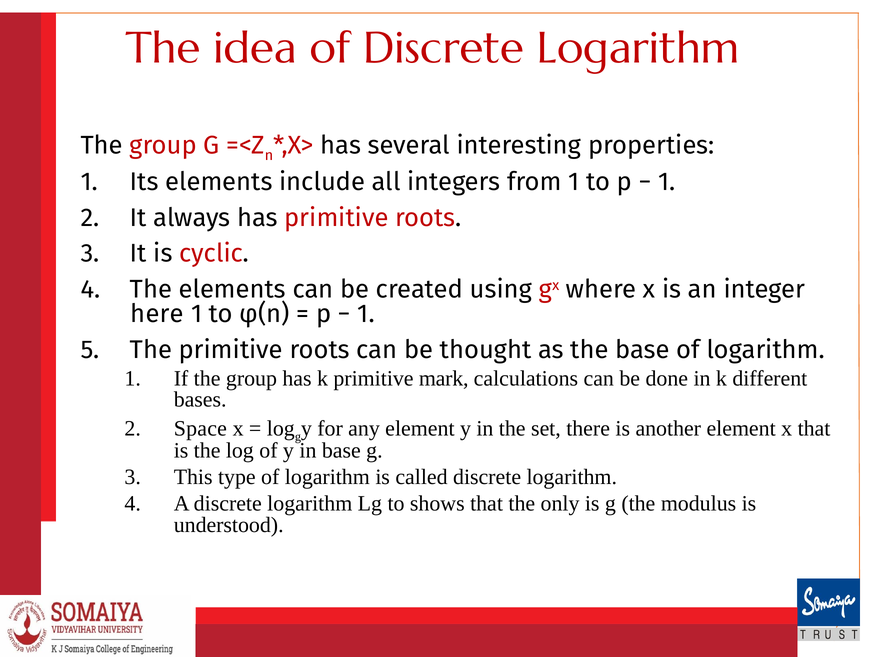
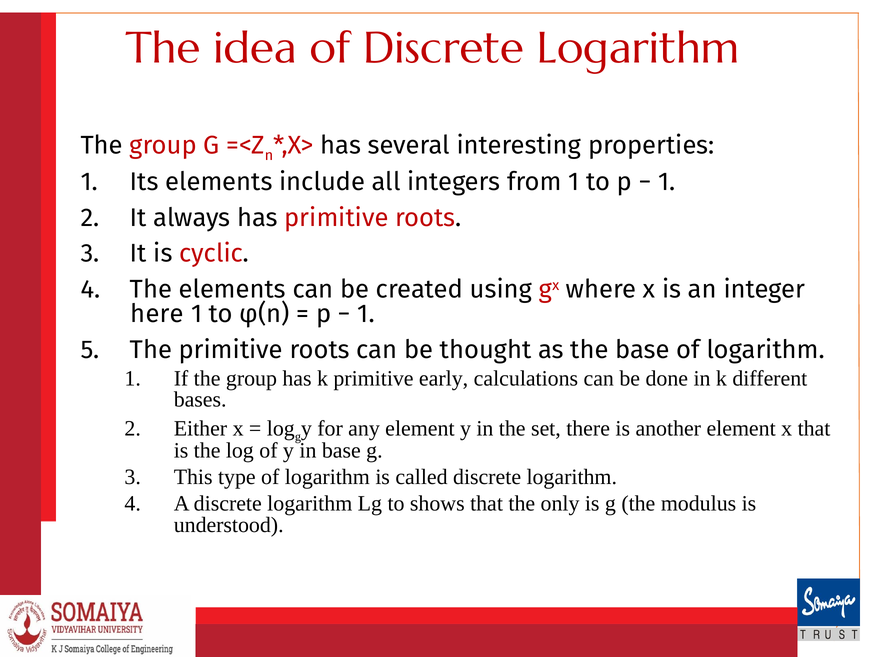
mark: mark -> early (444, 378)
Space: Space -> Either (200, 428)
